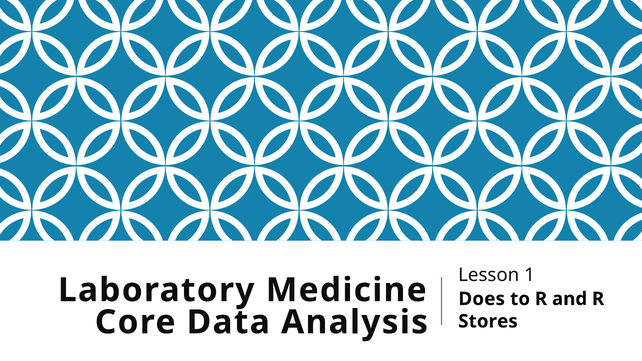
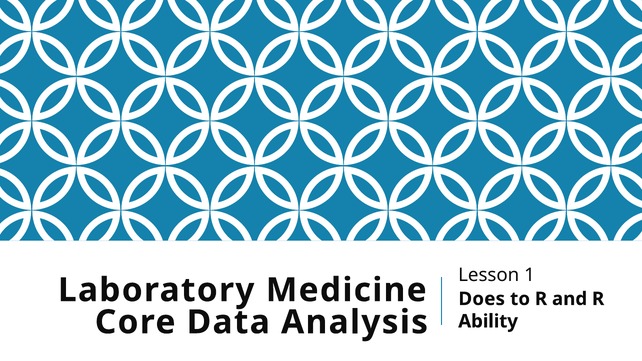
Stores: Stores -> Ability (488, 321)
